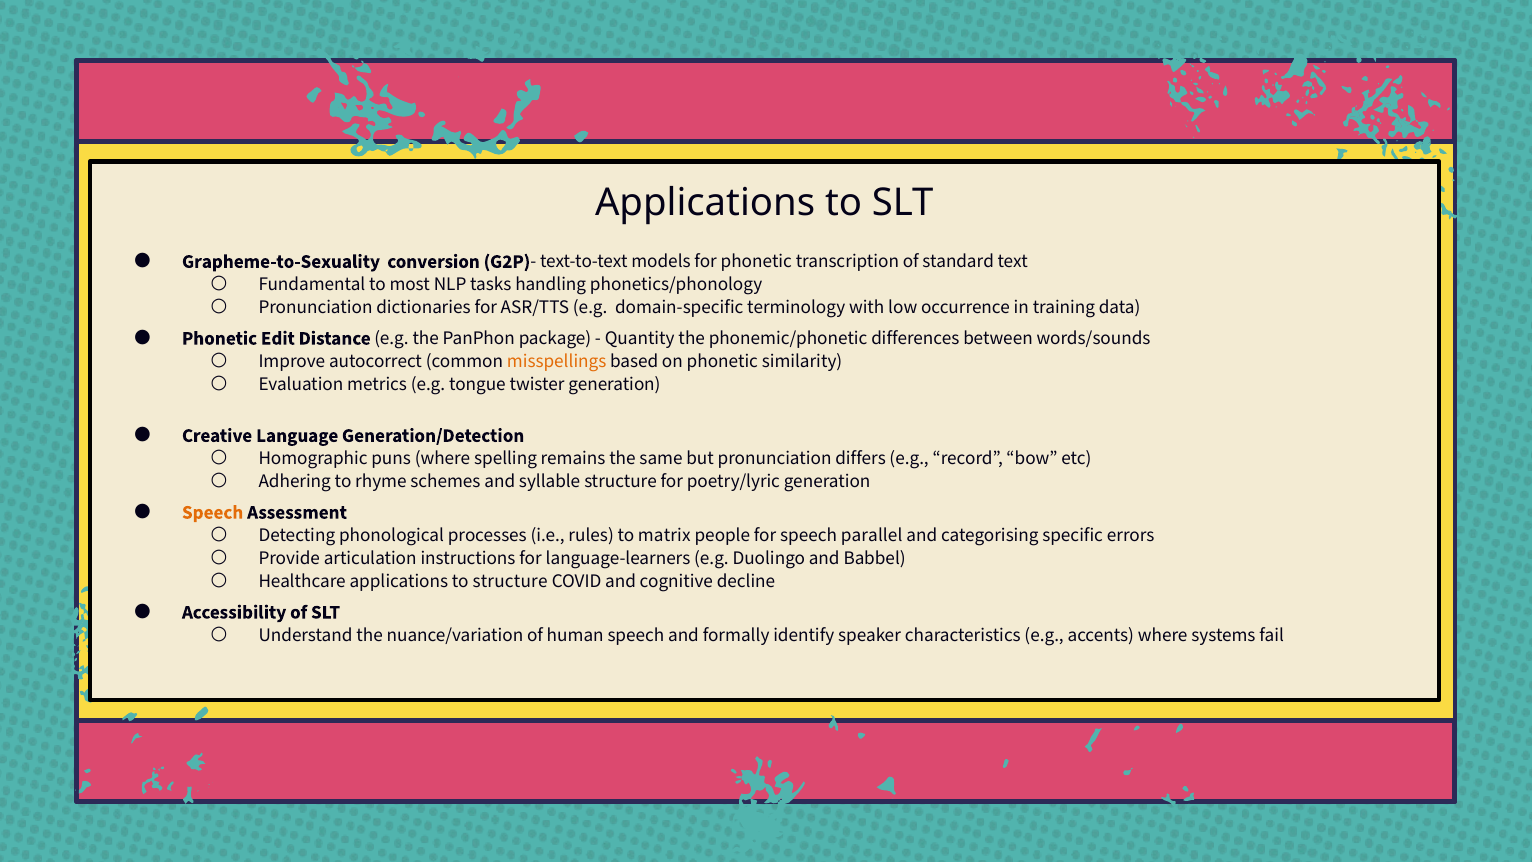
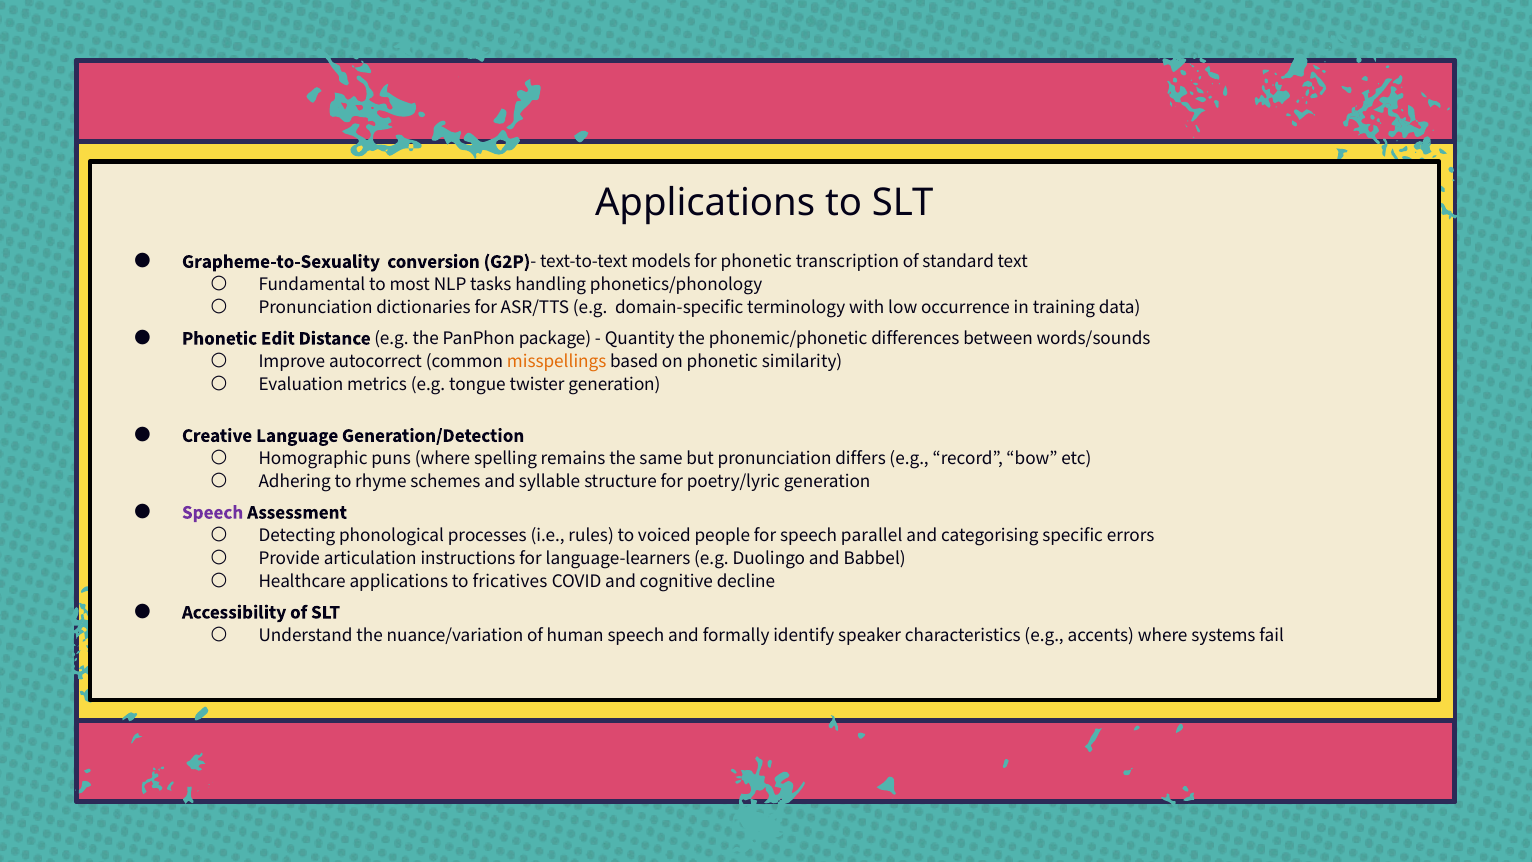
Speech colour: orange -> purple (213, 512)
matrix: matrix -> voiced (664, 535)
to structure: structure -> fricatives (510, 581)
